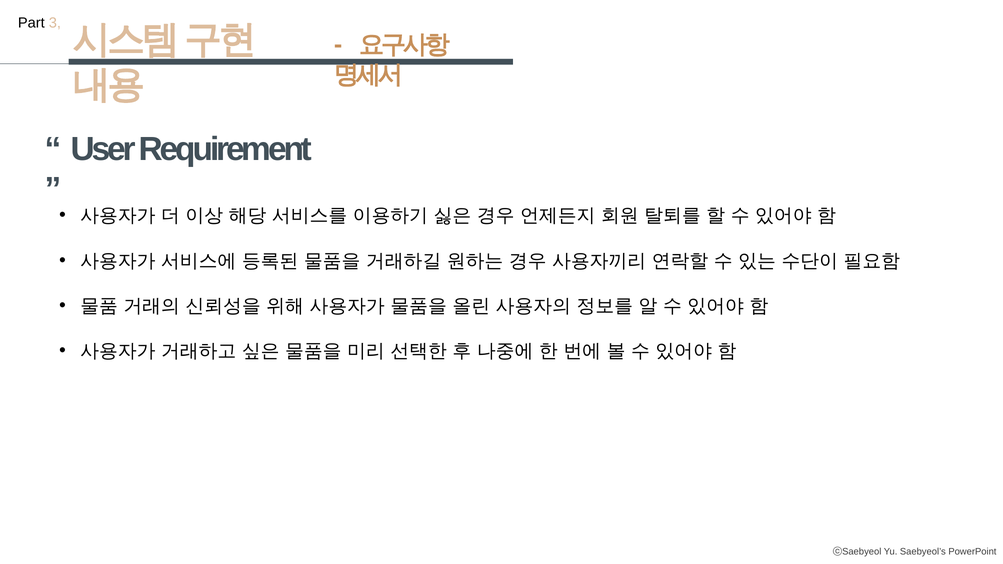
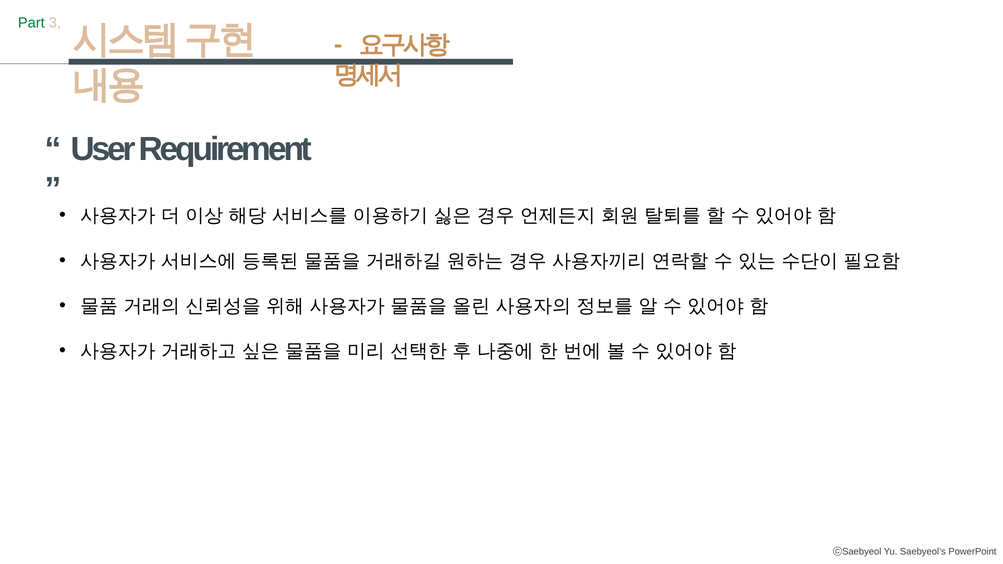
Part colour: black -> green (31, 23)
